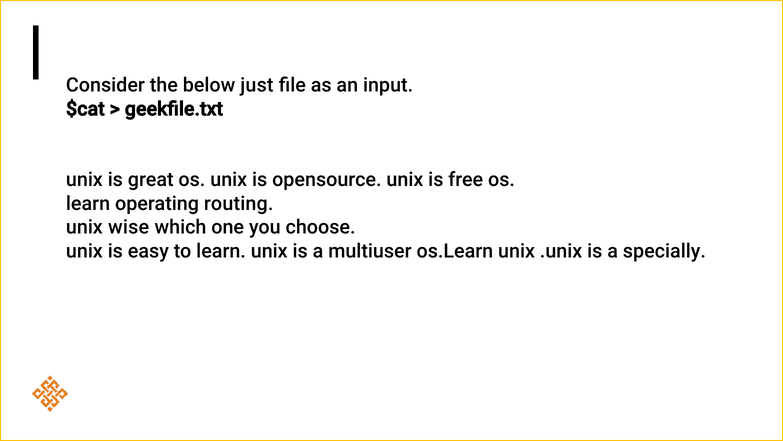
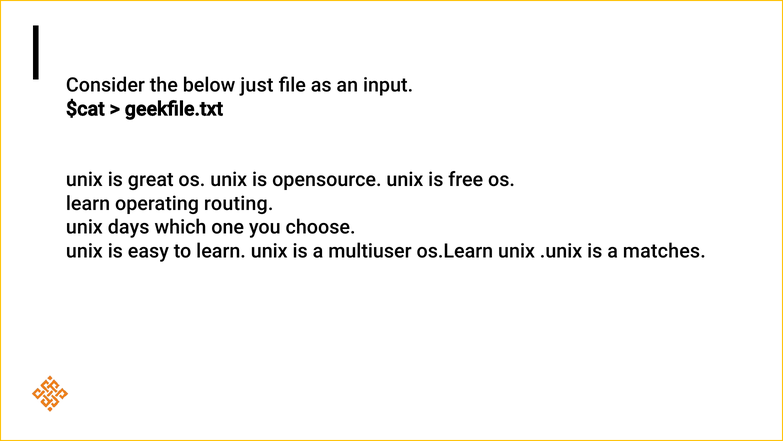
wise: wise -> days (129, 227)
specially: specially -> matches (664, 251)
